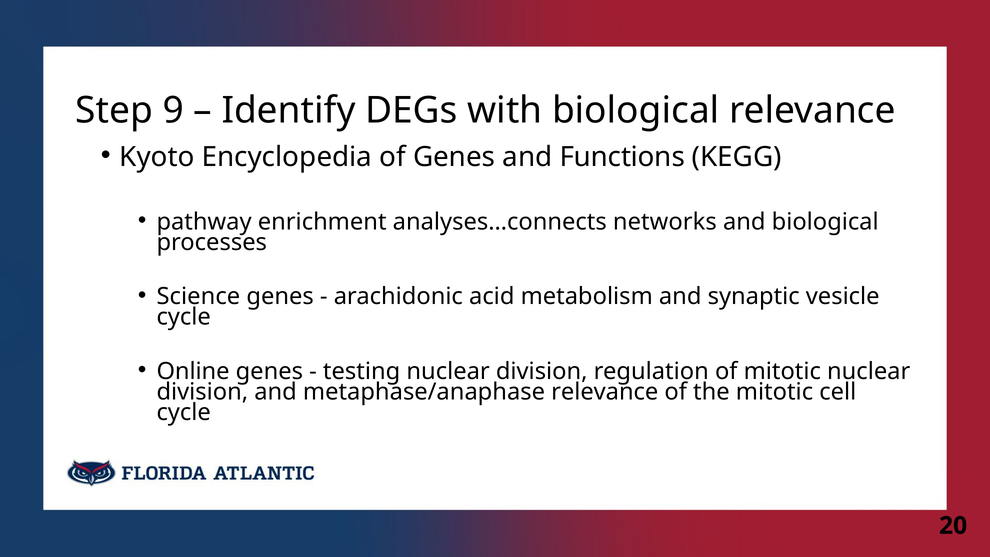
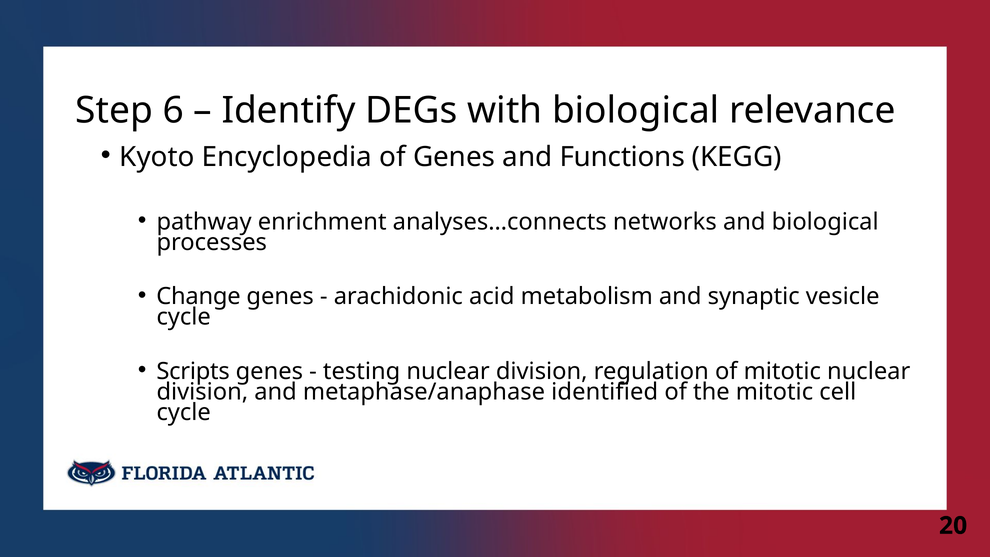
9: 9 -> 6 (173, 110)
Science: Science -> Change (199, 297)
Online: Online -> Scripts (193, 371)
metaphase/anaphase relevance: relevance -> identified (605, 392)
